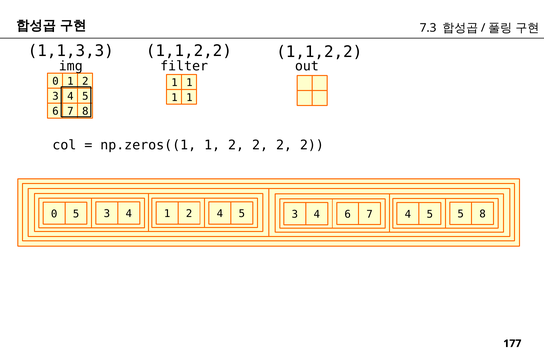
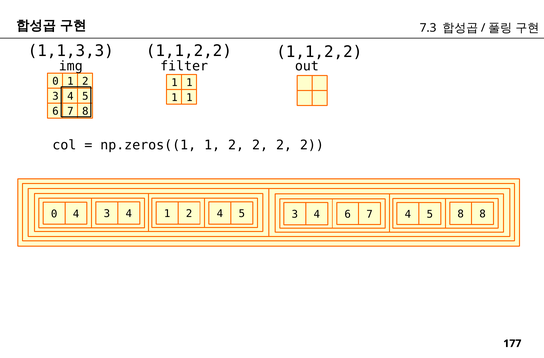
0 5: 5 -> 4 (76, 214)
5 5: 5 -> 8 (461, 214)
